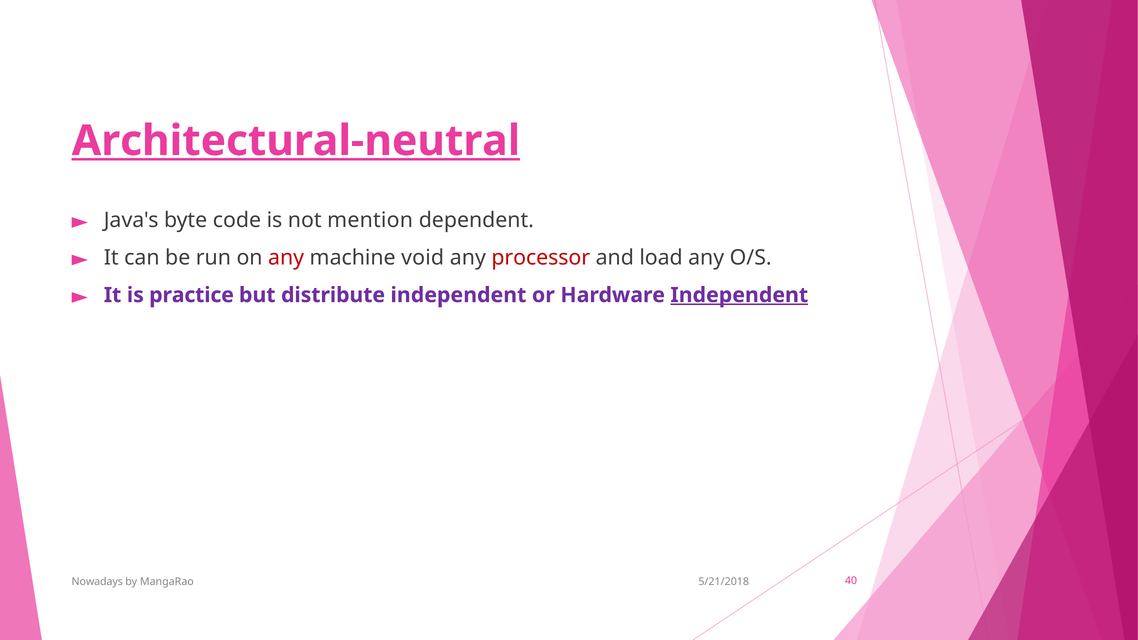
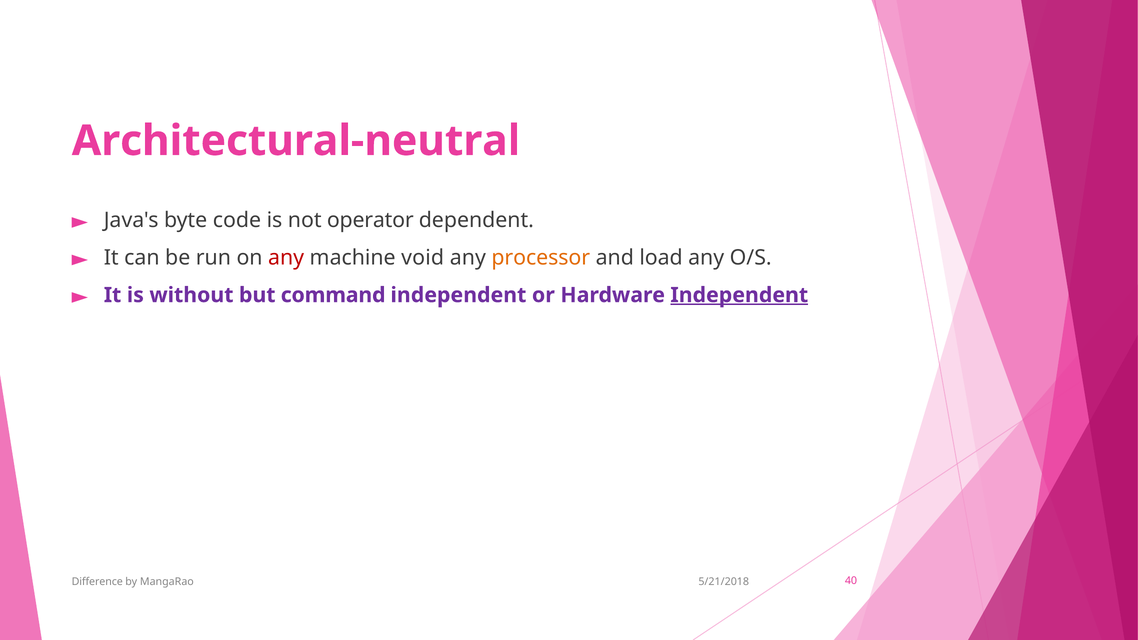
Architectural-neutral underline: present -> none (296, 141)
mention: mention -> operator (370, 220)
processor colour: red -> orange (541, 258)
practice: practice -> without (191, 295)
distribute: distribute -> command (333, 295)
Nowadays: Nowadays -> Difference (97, 582)
